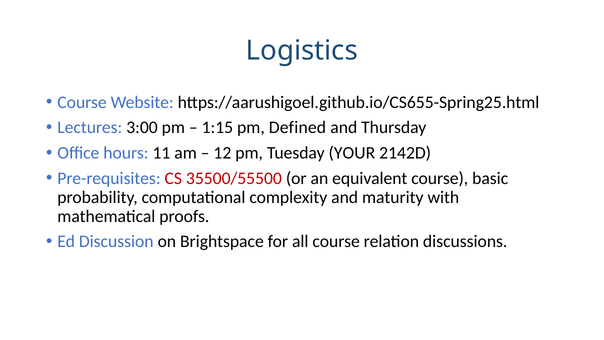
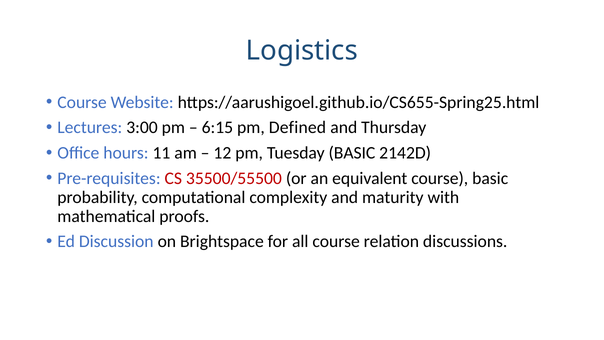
1:15: 1:15 -> 6:15 (217, 127)
Tuesday YOUR: YOUR -> BASIC (352, 153)
